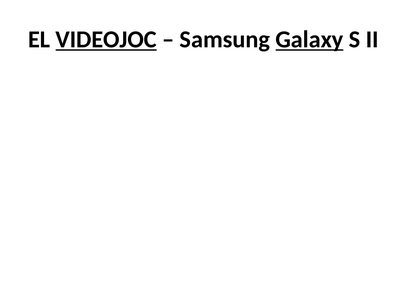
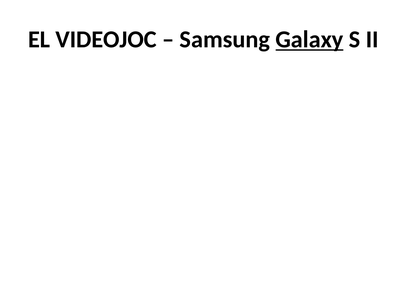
VIDEOJOC underline: present -> none (106, 39)
